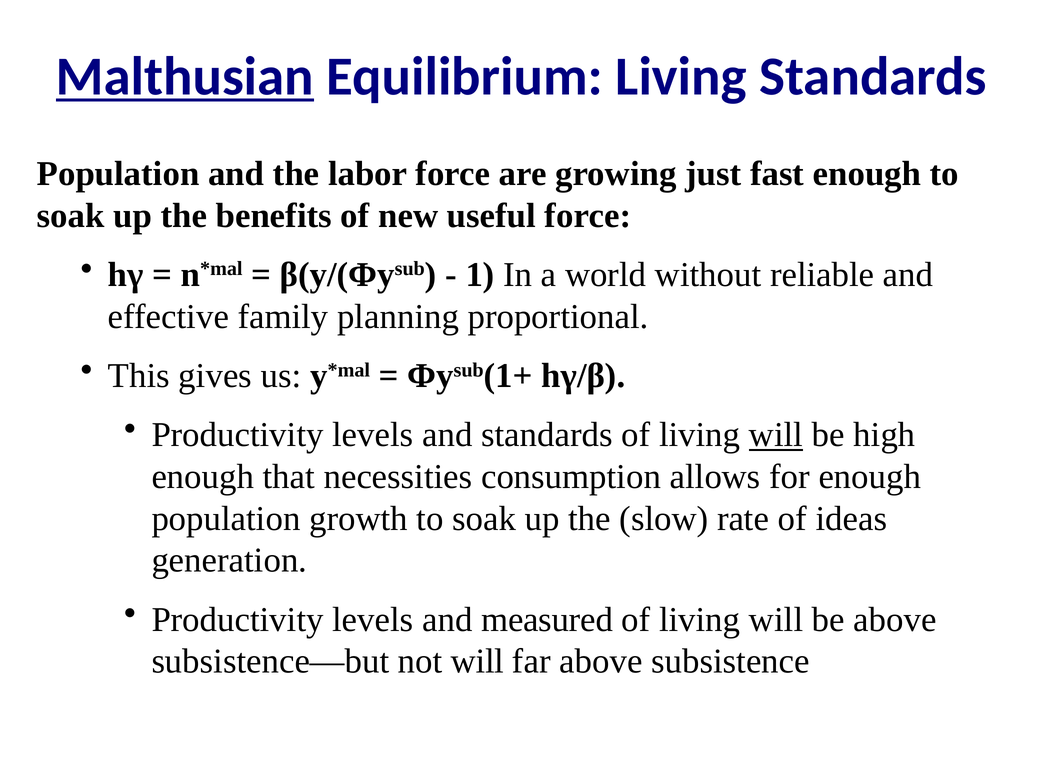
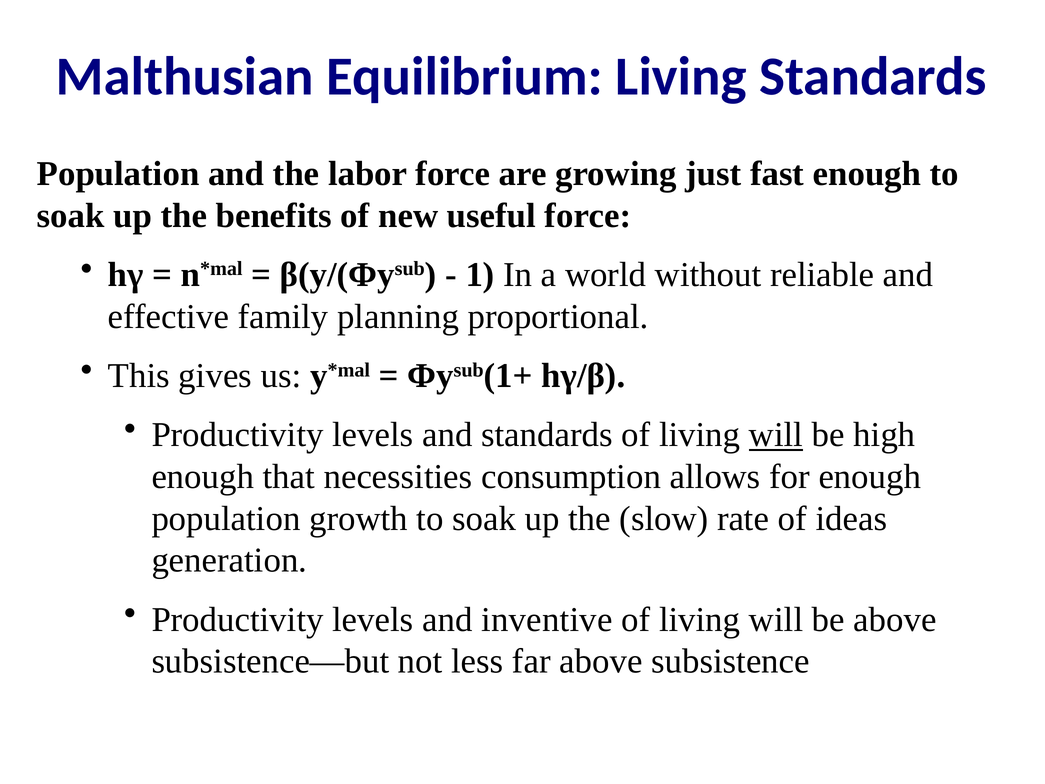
Malthusian underline: present -> none (185, 76)
measured: measured -> inventive (547, 619)
not will: will -> less (477, 661)
